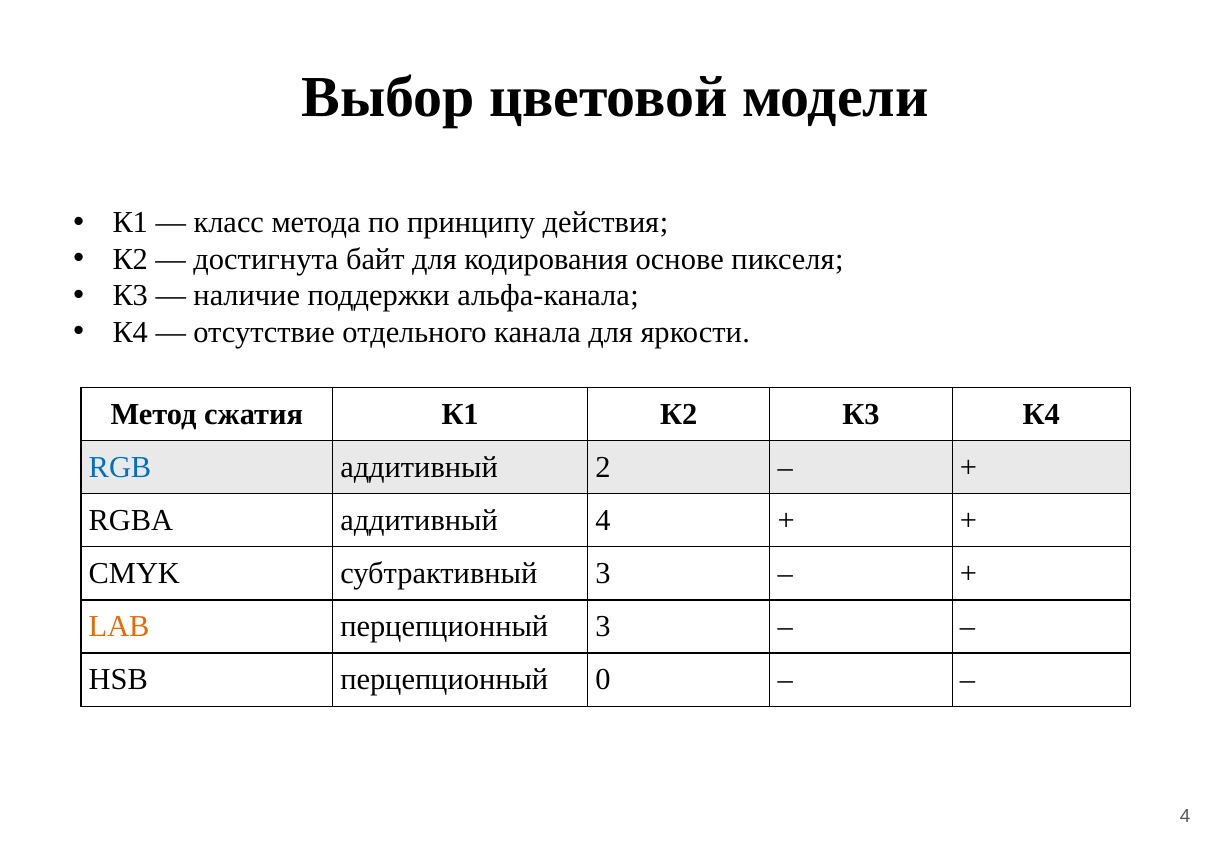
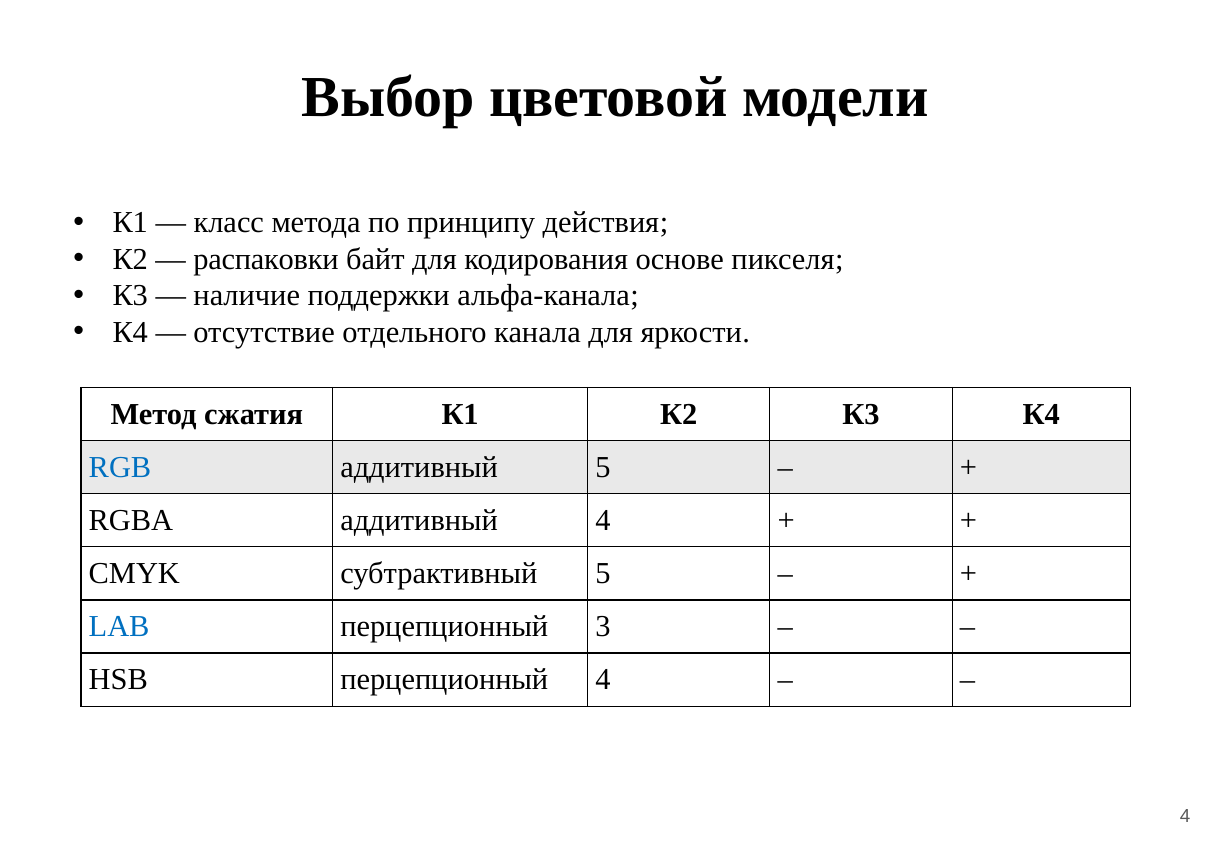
достигнута: достигнута -> распаковки (266, 259)
аддитивный 2: 2 -> 5 (603, 467)
субтрактивный 3: 3 -> 5 (603, 573)
LAB colour: orange -> blue (119, 626)
перцепционный 0: 0 -> 4 (603, 679)
